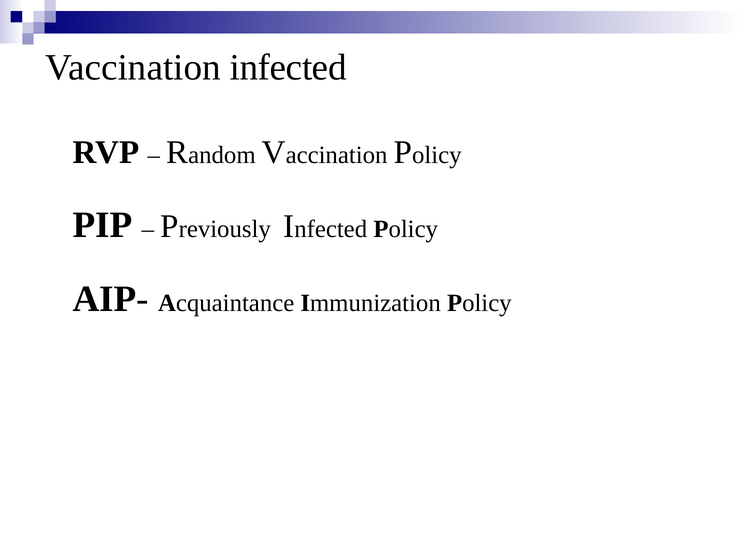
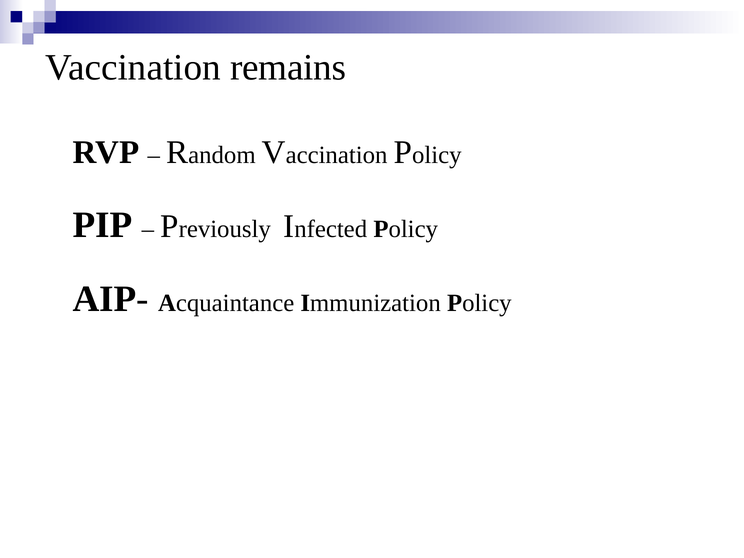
infected: infected -> remains (288, 67)
